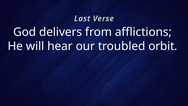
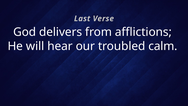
orbit: orbit -> calm (163, 46)
